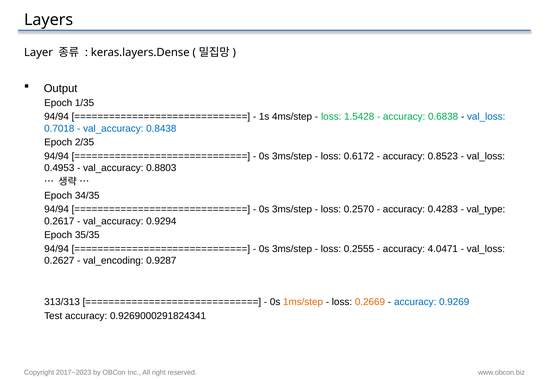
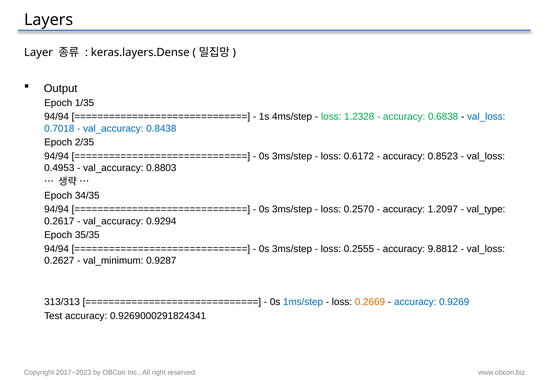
1.5428: 1.5428 -> 1.2328 (359, 117)
0.4283: 0.4283 -> 1.2097 (443, 209)
4.0471: 4.0471 -> 9.8812 (443, 249)
val_encoding: val_encoding -> val_minimum (113, 261)
1ms/step colour: orange -> blue (303, 302)
